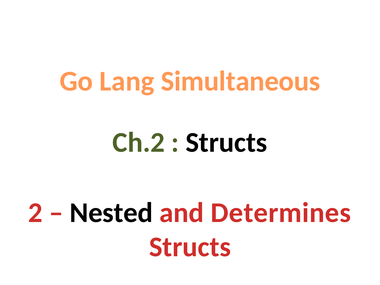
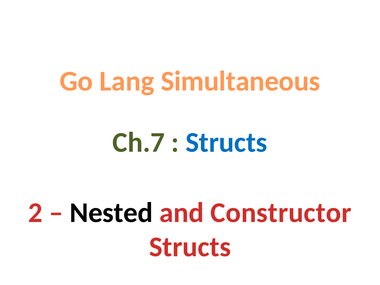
Ch.2: Ch.2 -> Ch.7 (139, 142)
Structs colour: black -> blue (226, 142)
Determines: Determines -> Constructor (281, 213)
